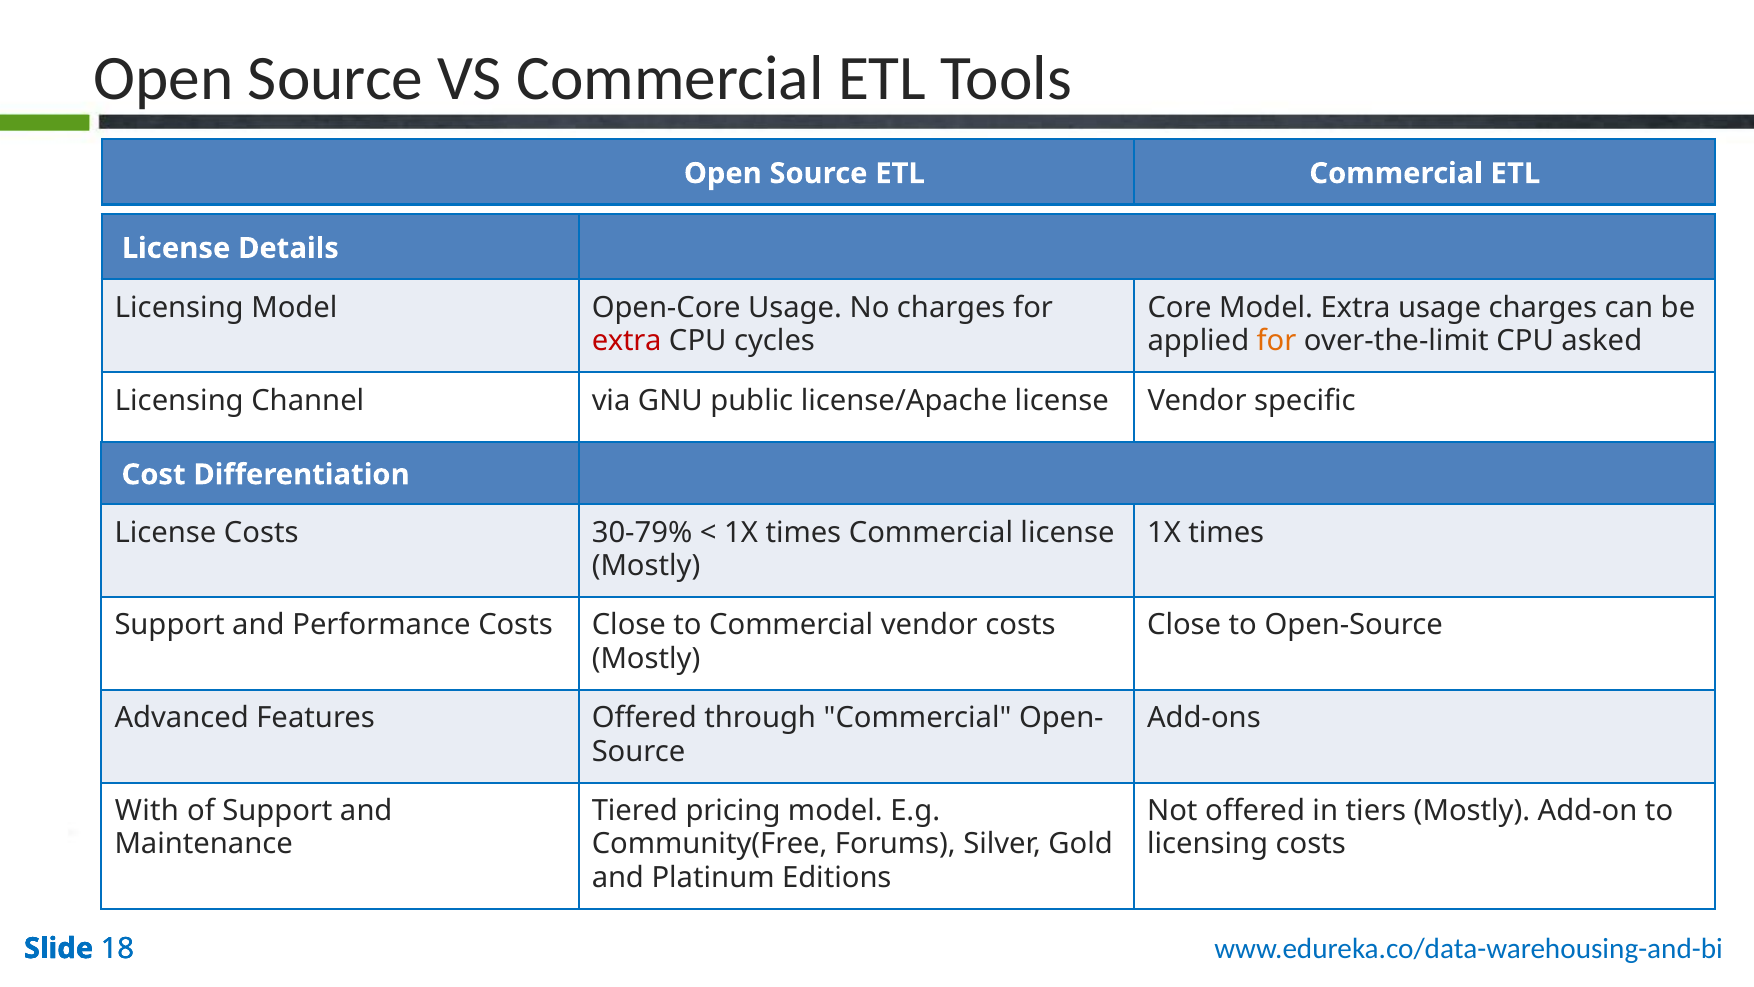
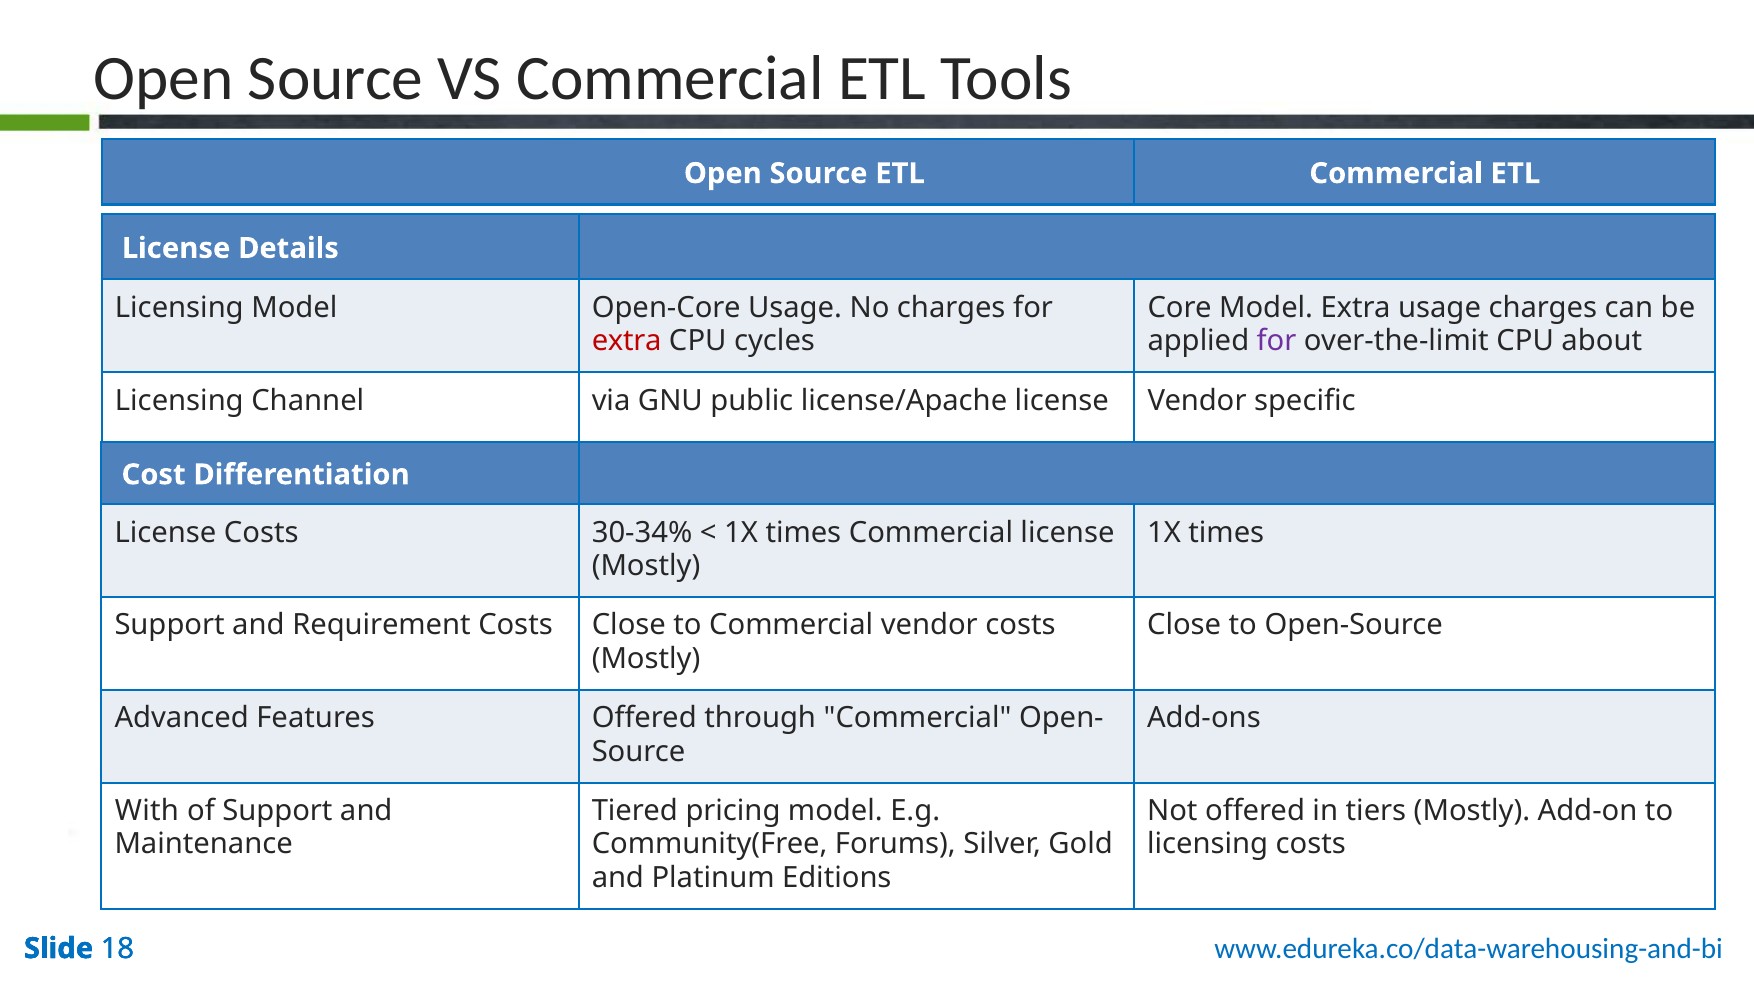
for colour: orange -> purple (1277, 341)
asked: asked -> about (1602, 341)
30-79%: 30-79% -> 30-34% (642, 532)
Performance: Performance -> Requirement (381, 625)
